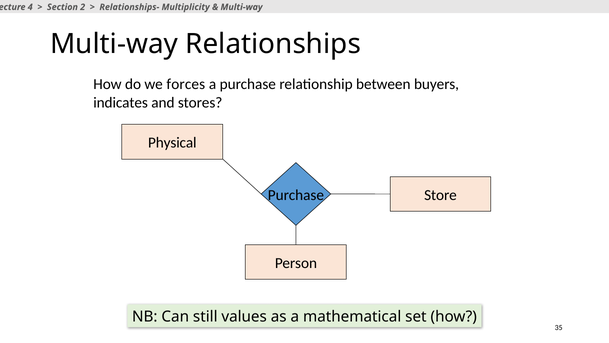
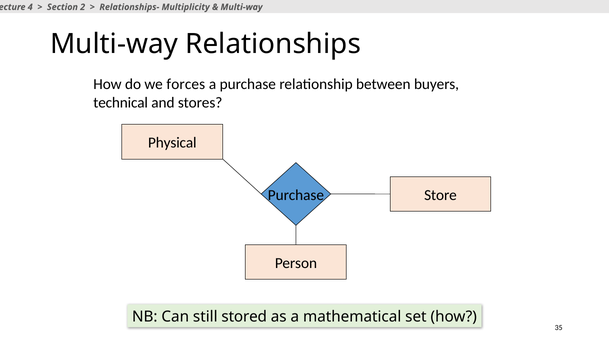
indicates: indicates -> technical (121, 102)
values: values -> stored (244, 317)
